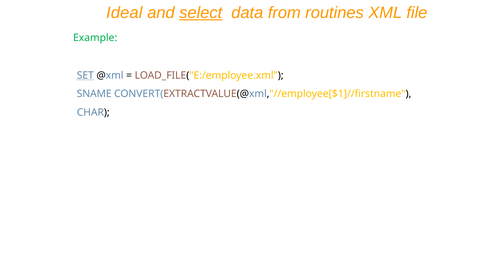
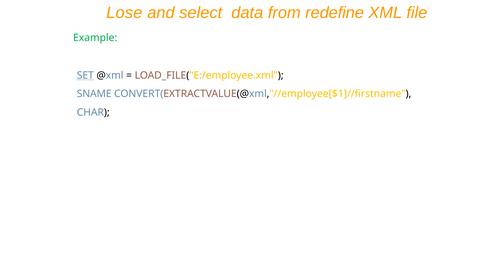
Ideal: Ideal -> Lose (124, 13)
select underline: present -> none (201, 13)
routines: routines -> redefine (335, 13)
